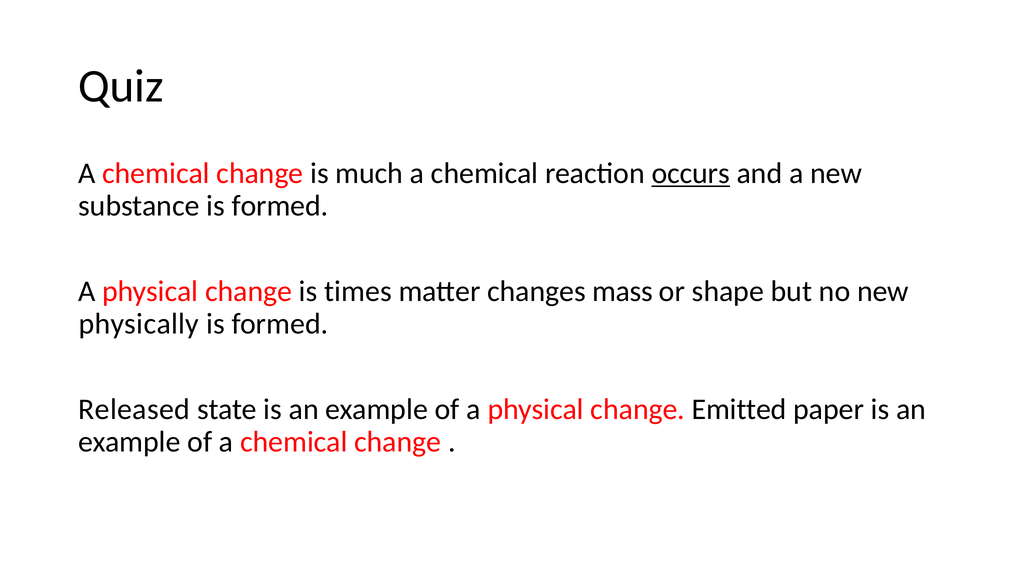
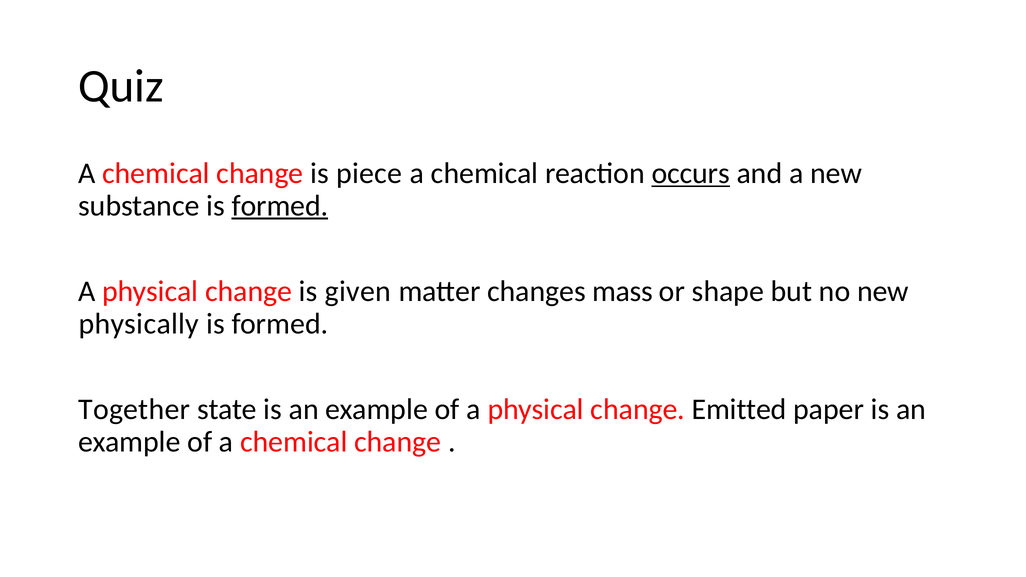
much: much -> piece (369, 173)
formed underline: none -> present (280, 206)
times: times -> given (358, 292)
Released: Released -> Together (134, 410)
